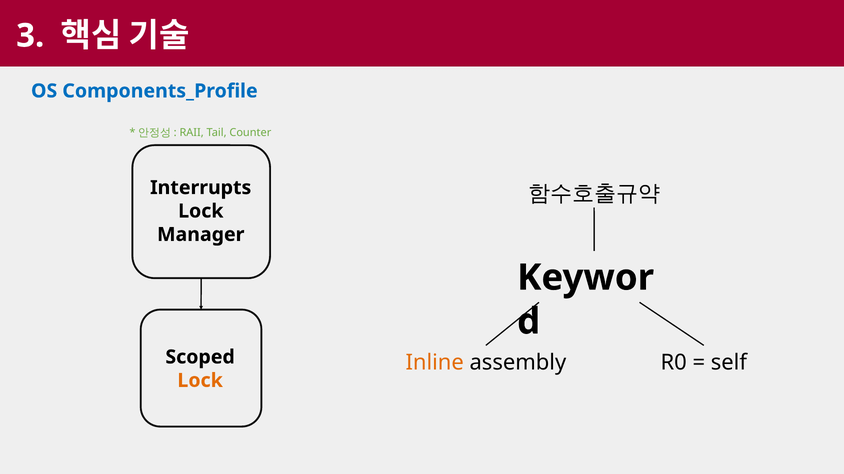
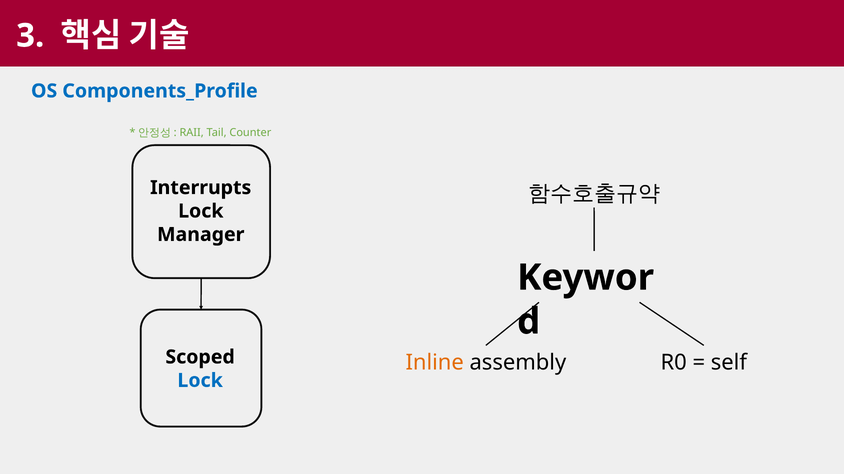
Lock colour: orange -> blue (200, 381)
